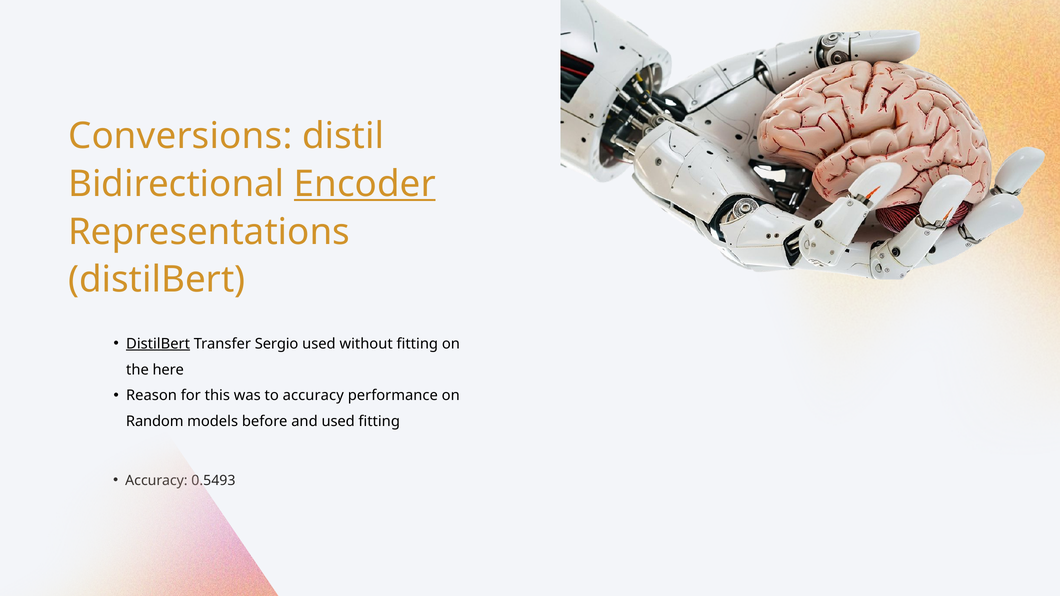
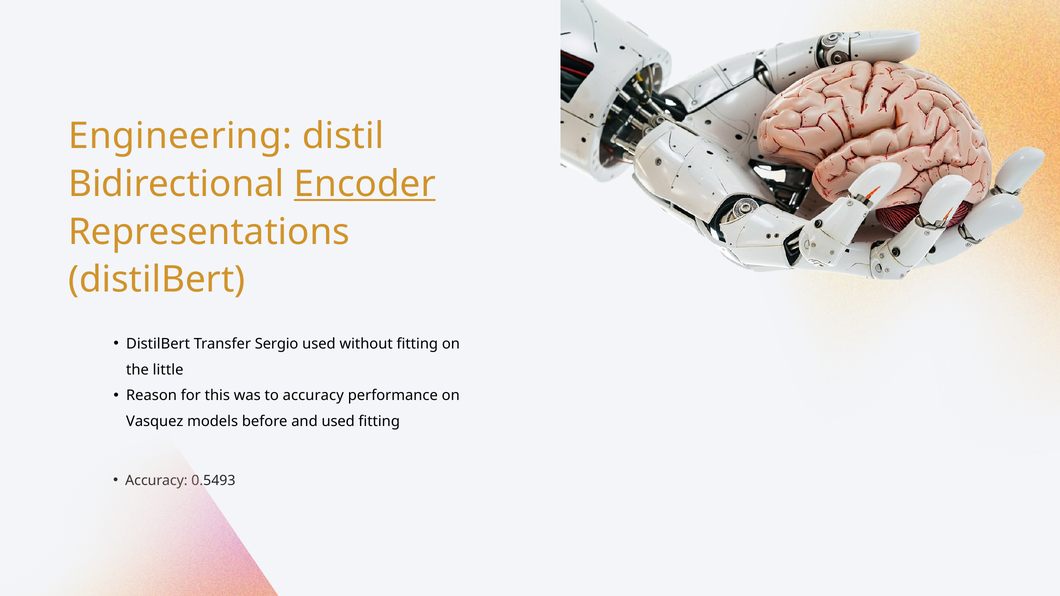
Conversions: Conversions -> Engineering (180, 136)
DistilBert underline: present -> none (158, 344)
here: here -> little (168, 370)
Random: Random -> Vasquez (155, 422)
